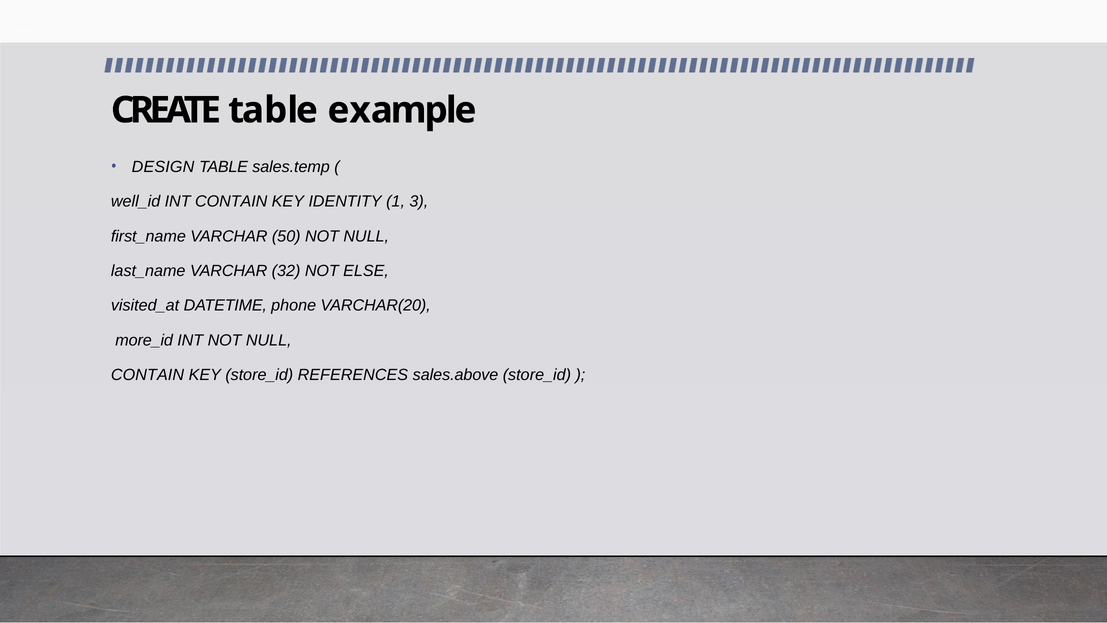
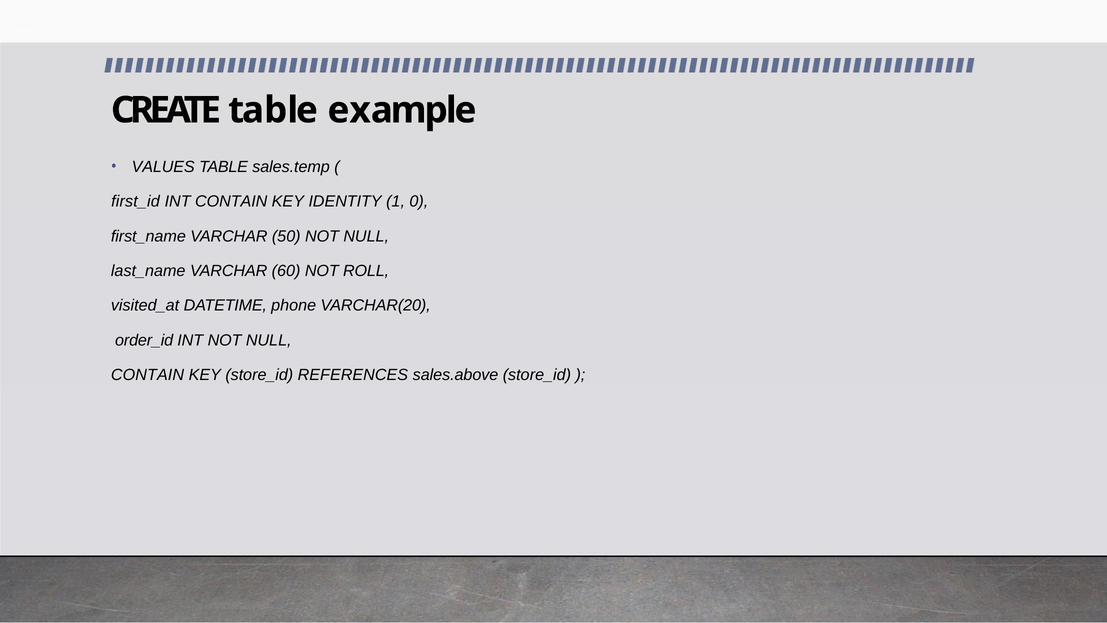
DESIGN: DESIGN -> VALUES (163, 167)
well_id: well_id -> first_id (136, 201)
3: 3 -> 0 (419, 201)
32: 32 -> 60 (286, 271)
ELSE: ELSE -> ROLL (366, 271)
more_id: more_id -> order_id (144, 340)
